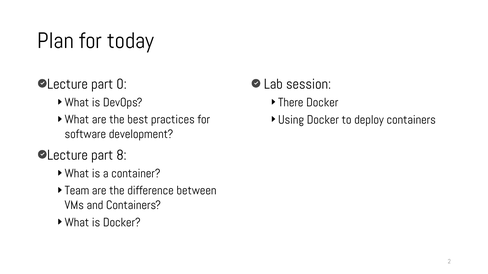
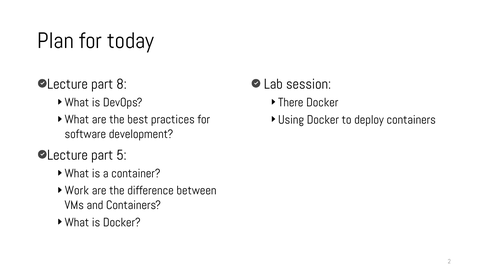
0: 0 -> 8 (122, 84)
8: 8 -> 5 (121, 156)
Team: Team -> Work (77, 191)
